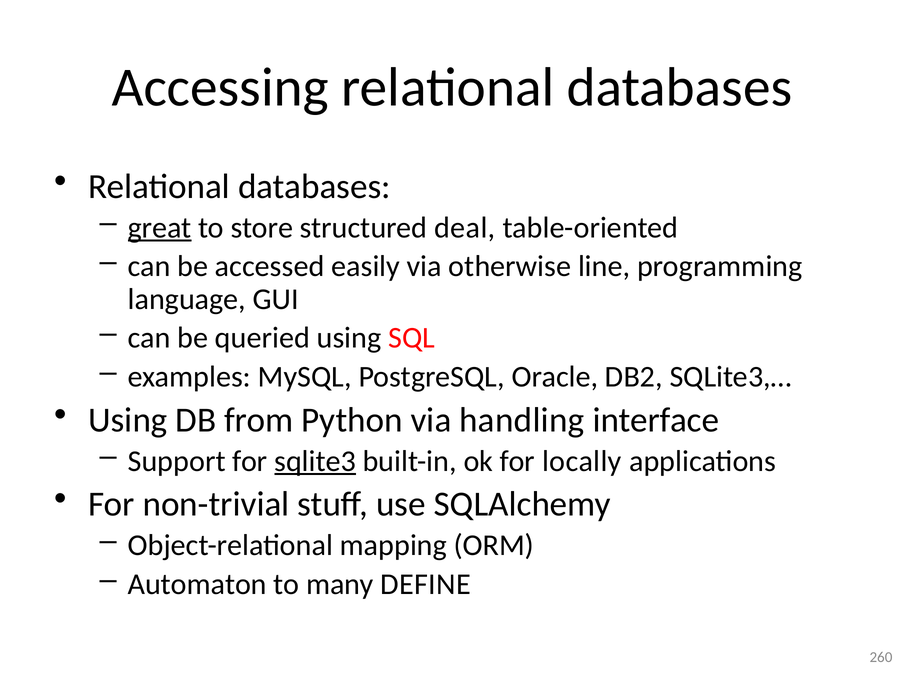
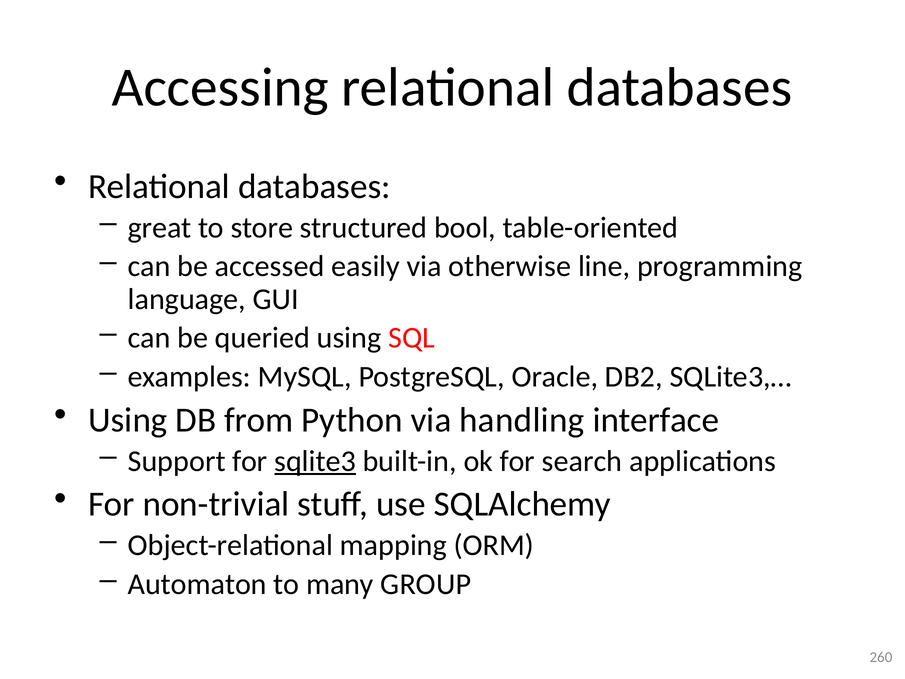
great underline: present -> none (160, 227)
deal: deal -> bool (465, 227)
locally: locally -> search (582, 461)
DEFINE: DEFINE -> GROUP (426, 584)
